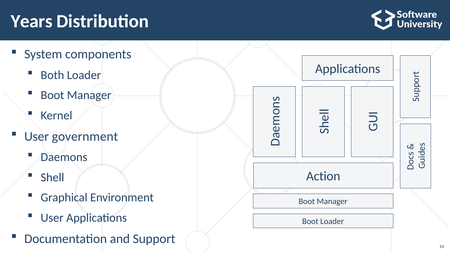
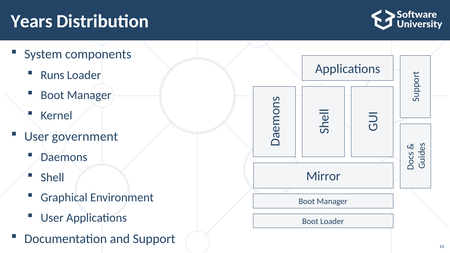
Both: Both -> Runs (52, 75)
Action: Action -> Mirror (323, 176)
